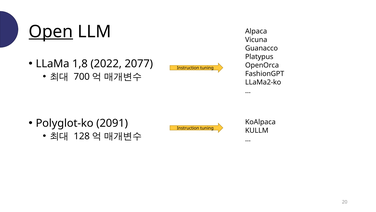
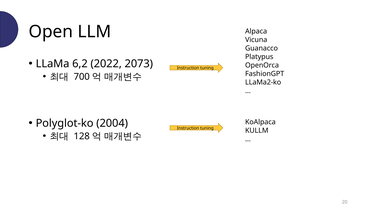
Open underline: present -> none (51, 32)
1,8: 1,8 -> 6,2 (80, 64)
2077: 2077 -> 2073 (139, 64)
2091: 2091 -> 2004 (112, 123)
